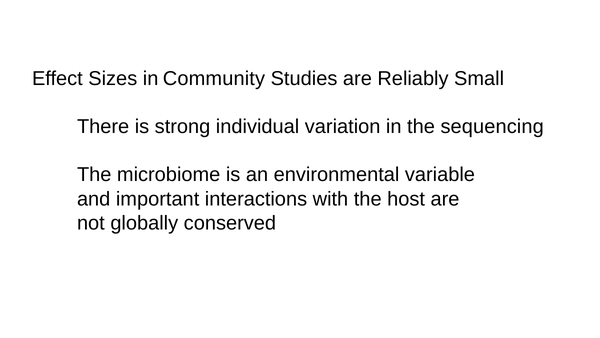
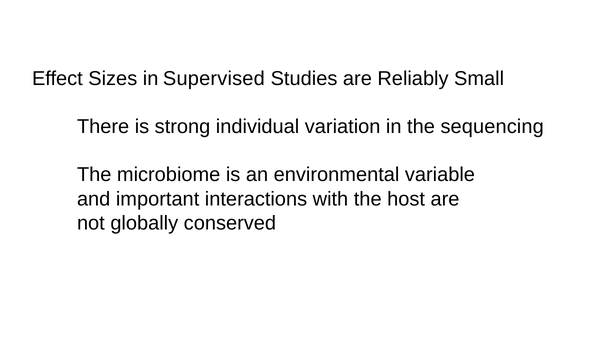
Community: Community -> Supervised (214, 79)
